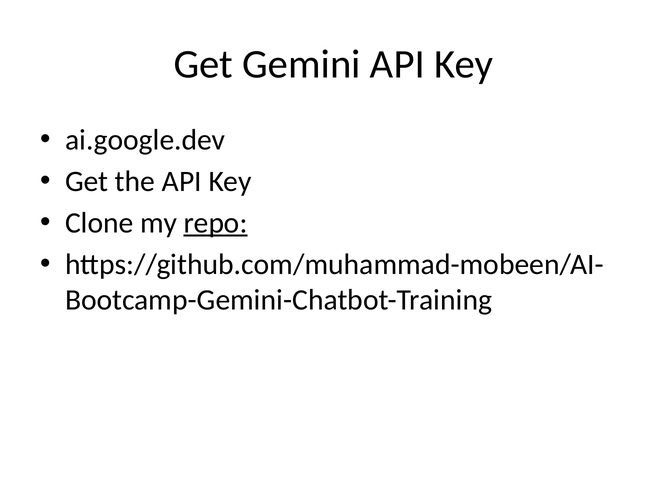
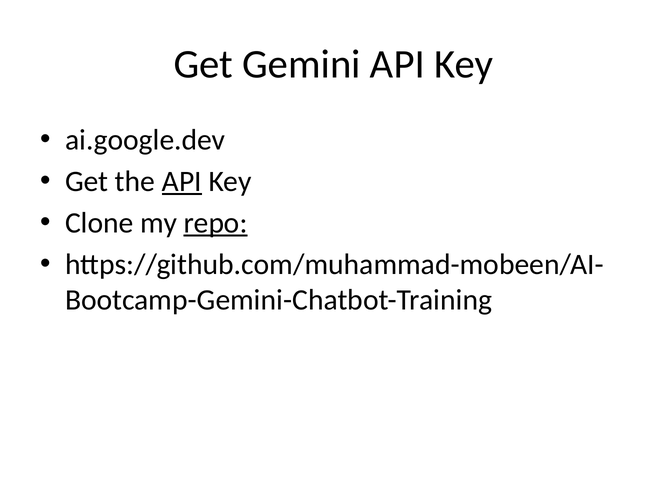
API underline: none -> present (182, 181)
